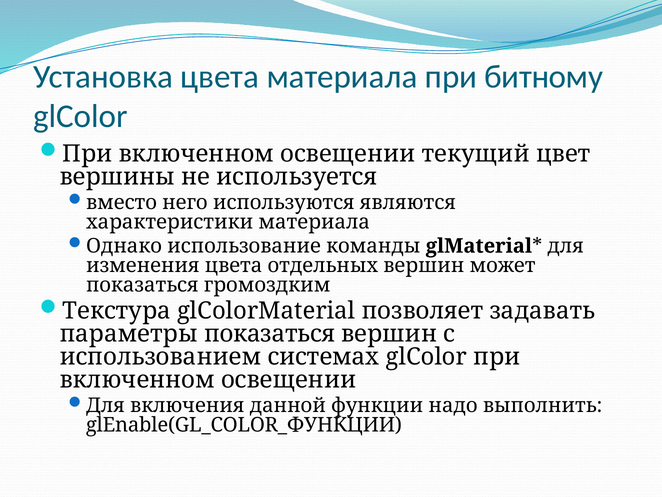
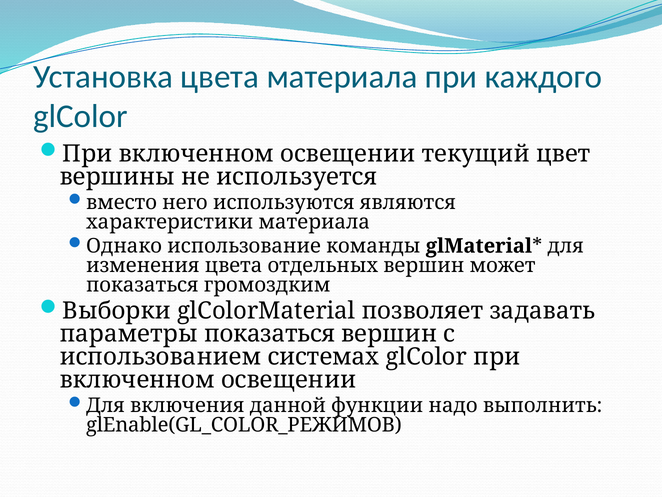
битному: битному -> каждого (544, 76)
Текстура: Текстура -> Выборки (117, 311)
glEnable(GL_COLOR_ФУНКЦИИ: glEnable(GL_COLOR_ФУНКЦИИ -> glEnable(GL_COLOR_РЕЖИМОВ (244, 425)
